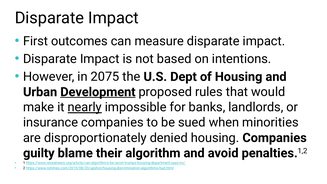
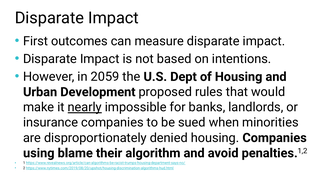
2075: 2075 -> 2059 (105, 77)
Development underline: present -> none (98, 92)
guilty: guilty -> using (39, 153)
